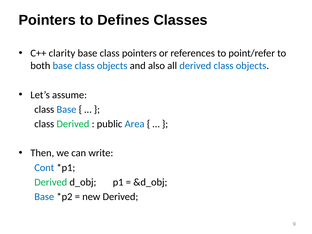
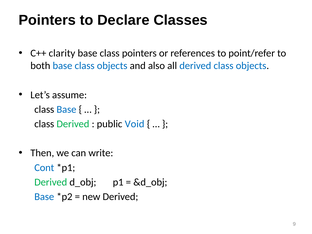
Defines: Defines -> Declare (123, 20)
Area: Area -> Void (135, 124)
